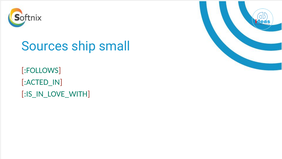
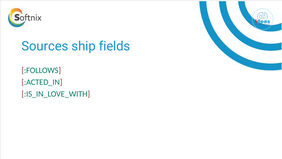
small: small -> fields (115, 46)
